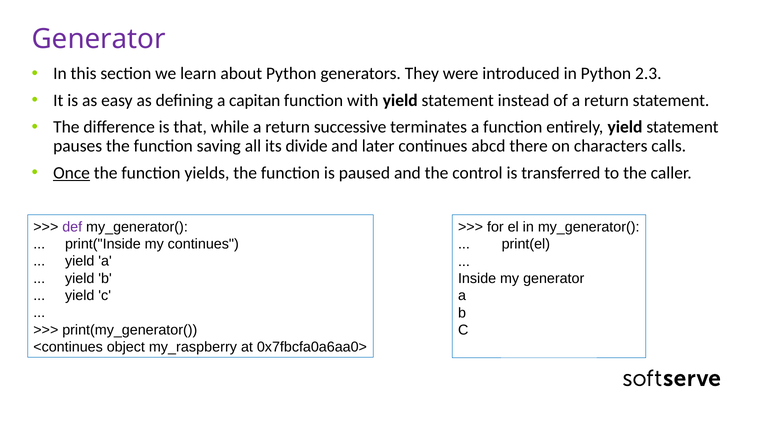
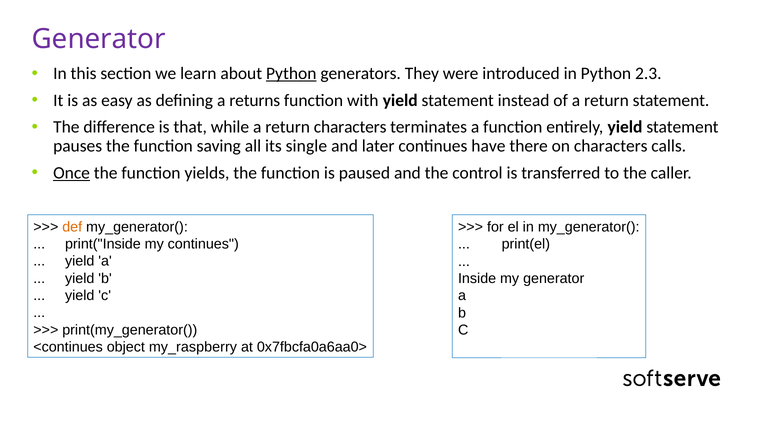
Python underline: none -> present (291, 74)
capitan: capitan -> returns (255, 100)
return successive: successive -> characters (350, 127)
divide: divide -> single (306, 146)
abcd: abcd -> have (488, 146)
def colour: purple -> orange (72, 227)
